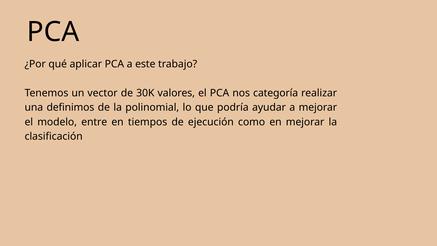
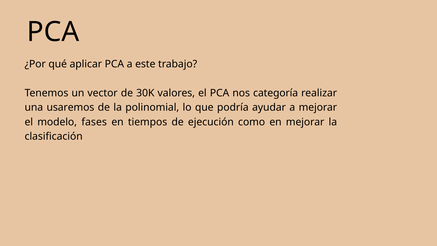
definimos: definimos -> usaremos (70, 107)
entre: entre -> fases (94, 122)
